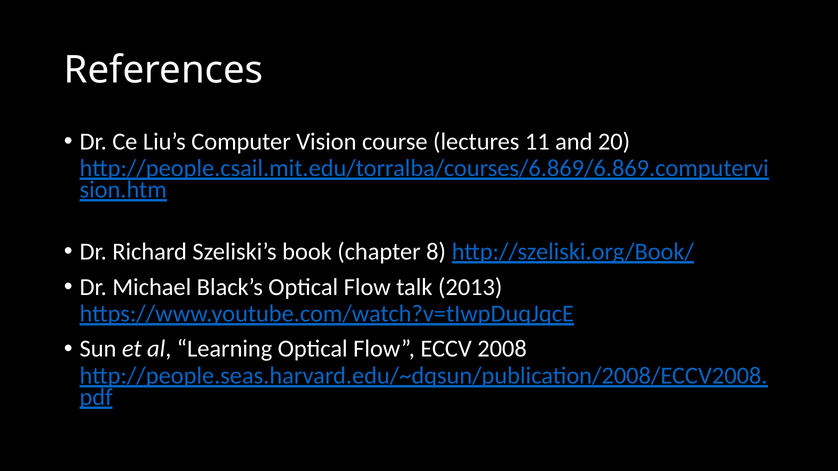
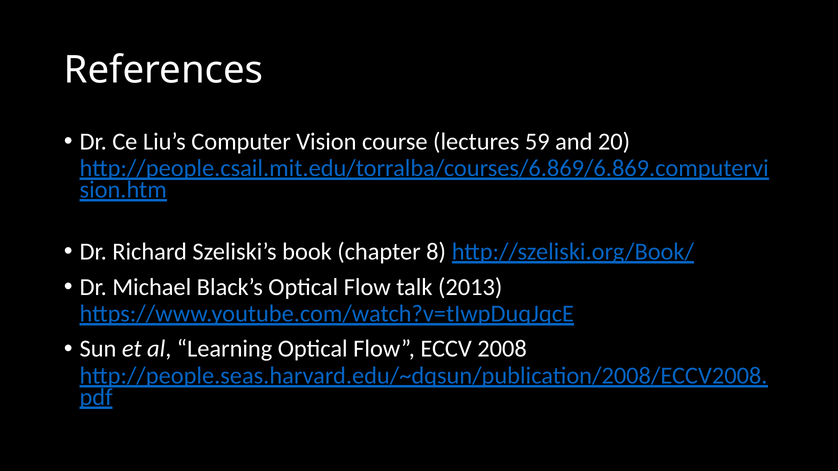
11: 11 -> 59 (537, 142)
